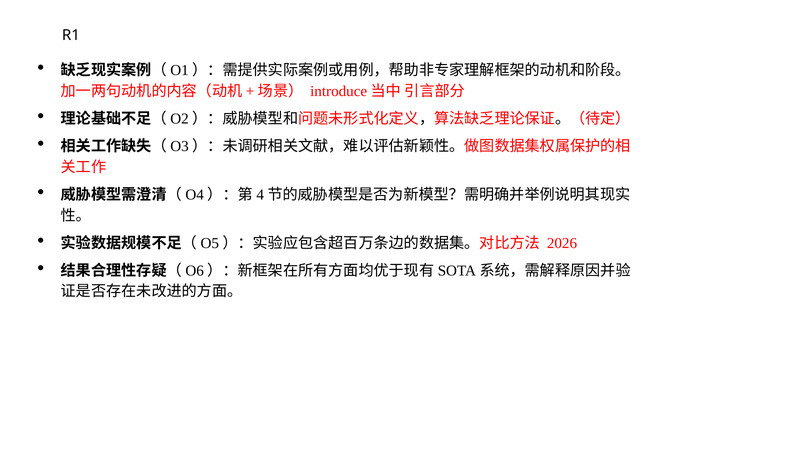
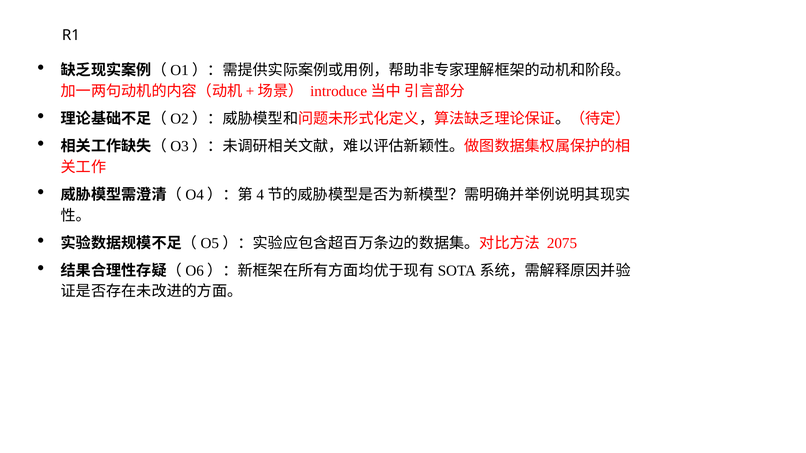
2026: 2026 -> 2075 (562, 243)
